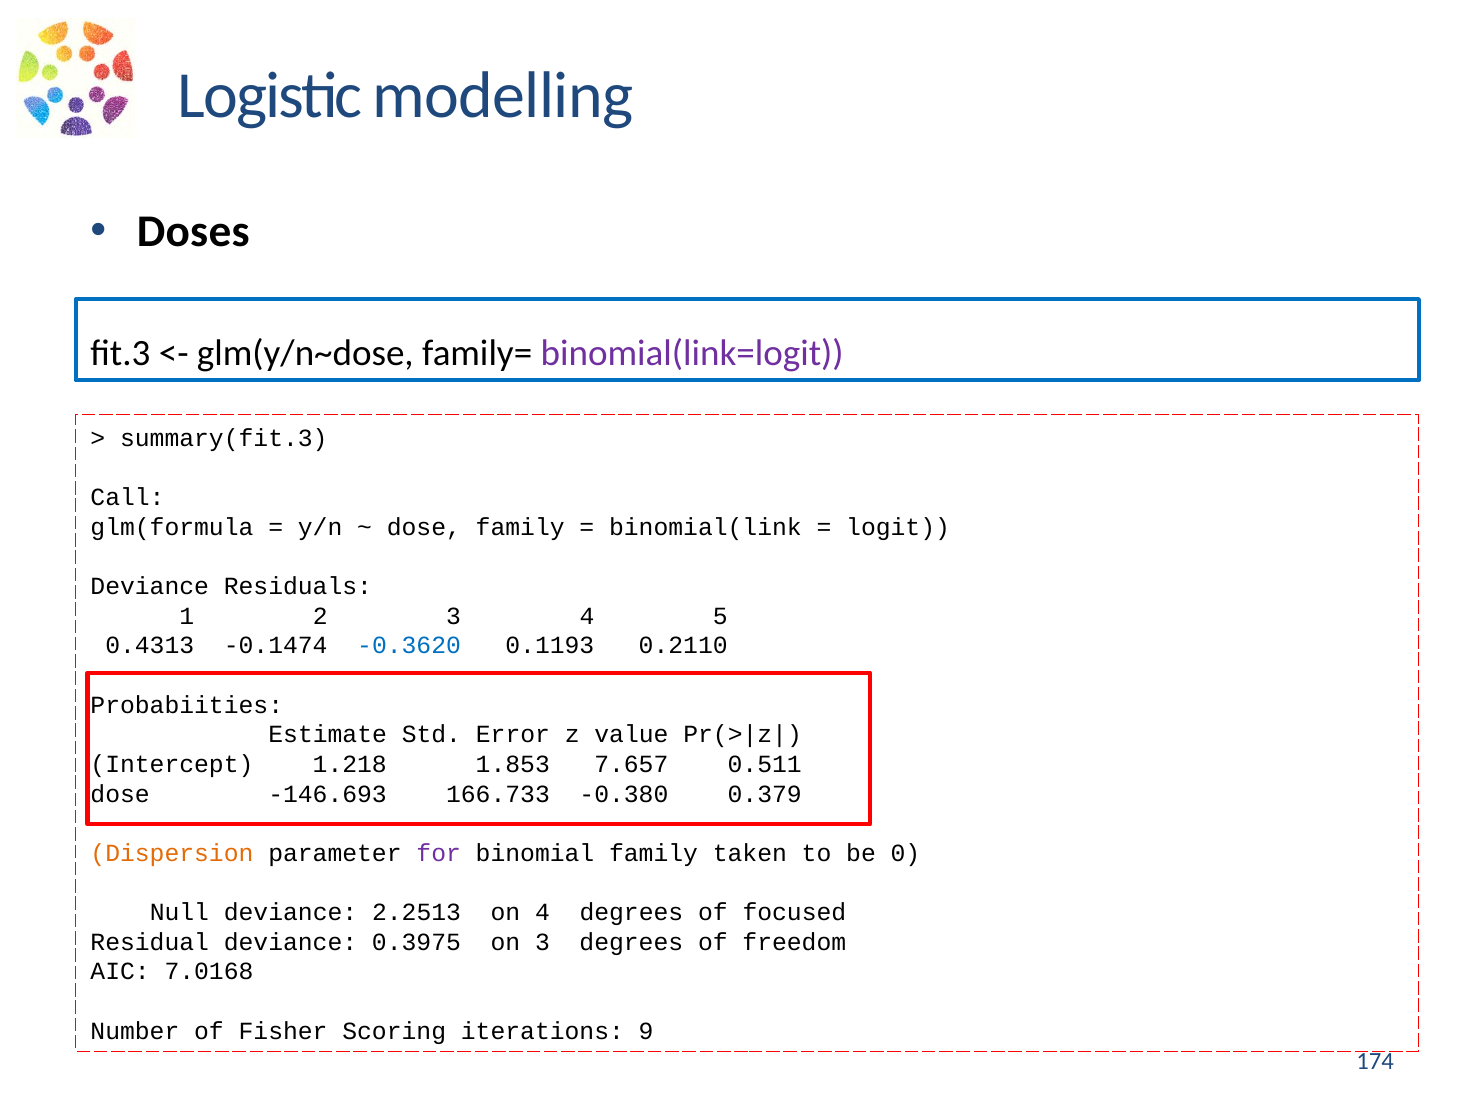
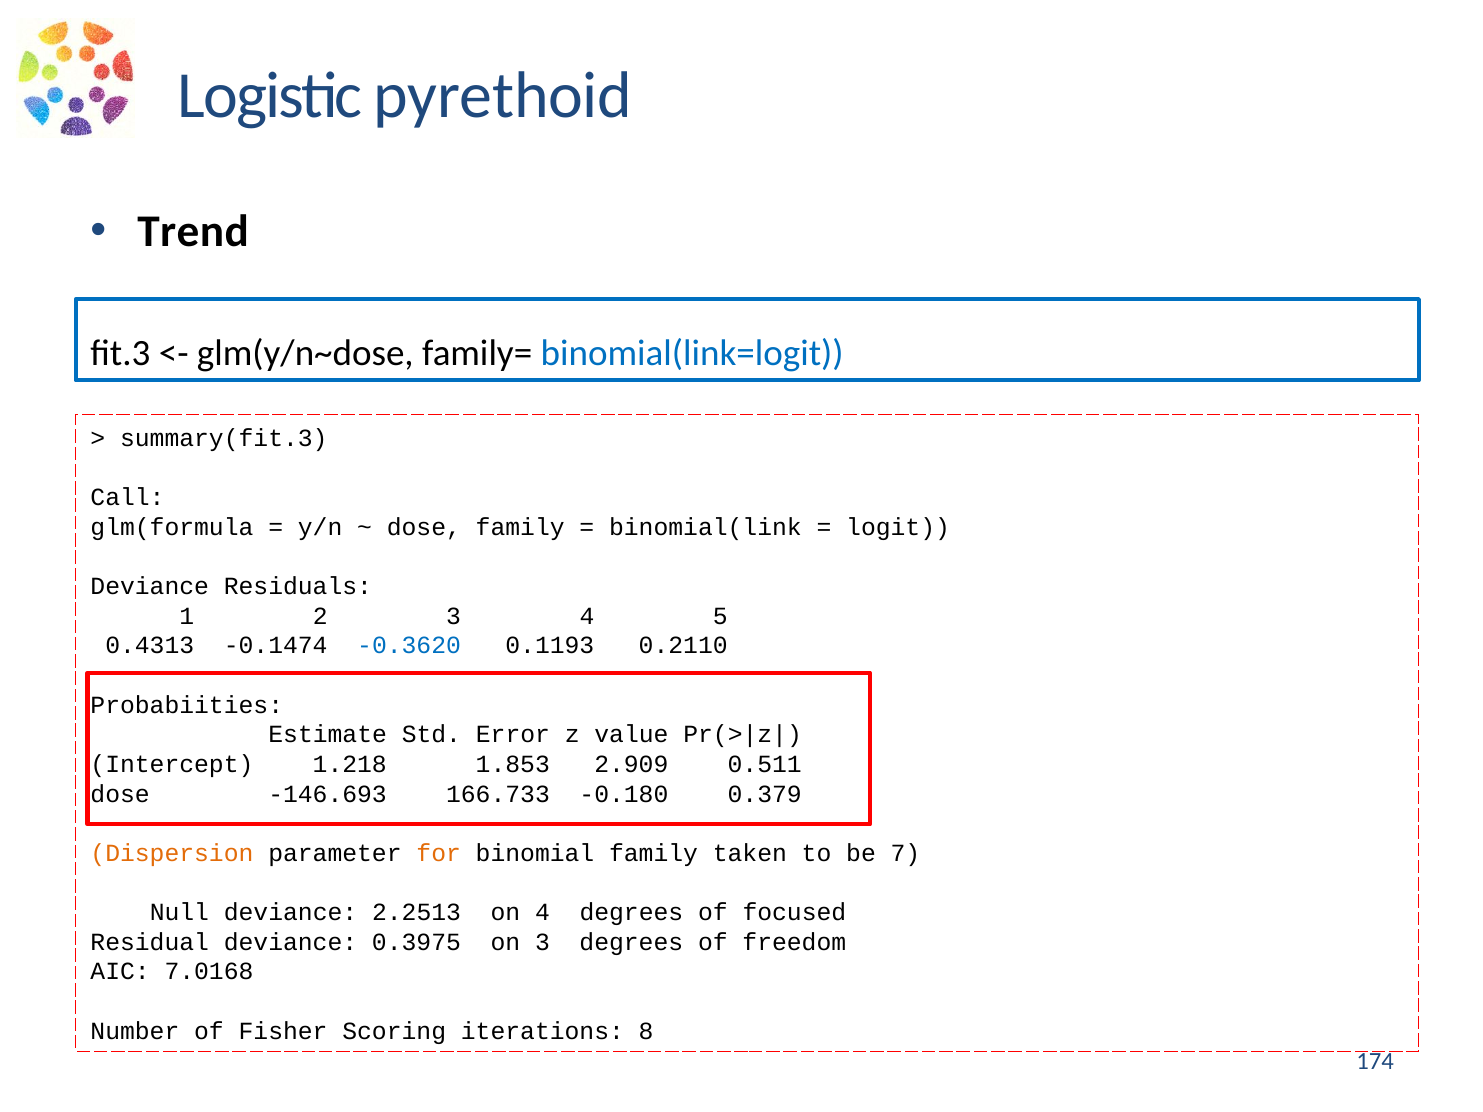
modelling: modelling -> pyrethoid (503, 95)
Doses: Doses -> Trend (193, 232)
binomial(link=logit colour: purple -> blue (692, 354)
7.657: 7.657 -> 2.909 (631, 764)
-0.380: -0.380 -> -0.180 (624, 794)
for colour: purple -> orange (439, 853)
0: 0 -> 7 (905, 853)
9: 9 -> 8 (646, 1031)
